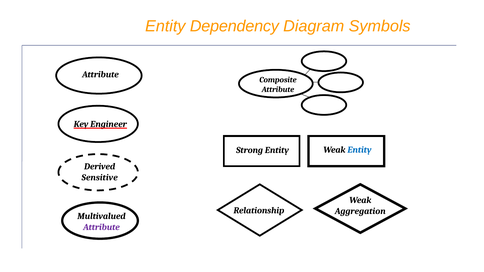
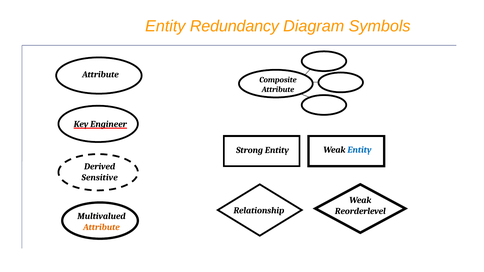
Dependency: Dependency -> Redundancy (234, 26)
Aggregation: Aggregation -> Reorderlevel (360, 211)
Attribute colour: purple -> orange (101, 227)
